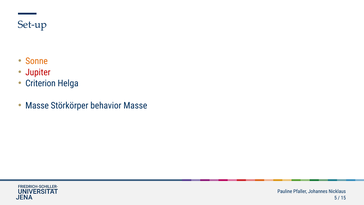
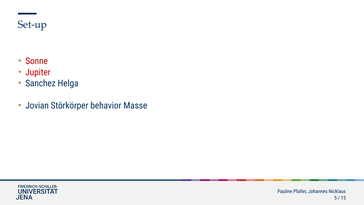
Sonne colour: orange -> red (37, 61)
Criterion: Criterion -> Sanchez (41, 83)
Masse: Masse -> Jovian (37, 106)
